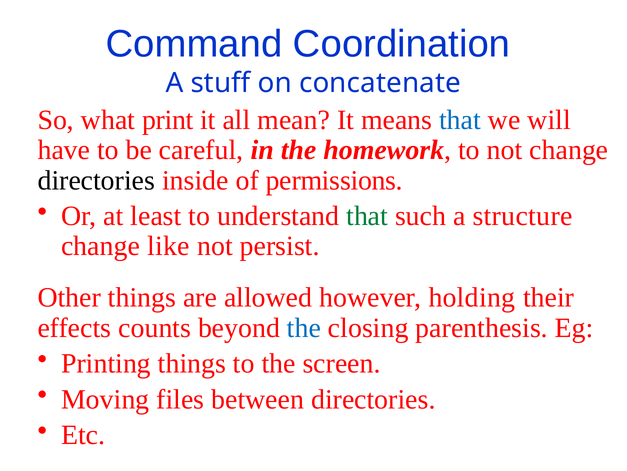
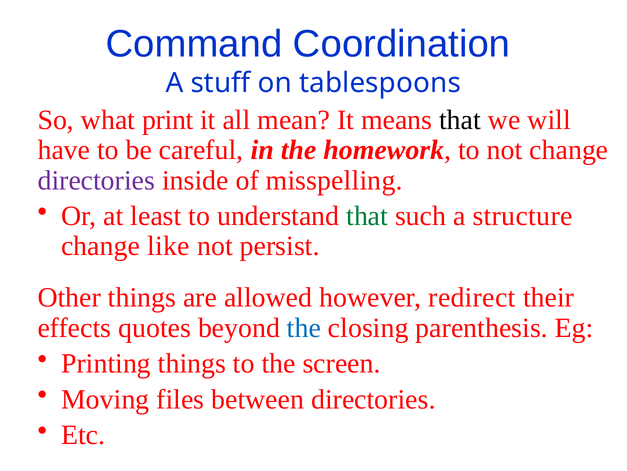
concatenate: concatenate -> tablespoons (380, 83)
that colour: blue -> black (460, 120)
directories colour: black -> purple (96, 180)
permissions: permissions -> misspelling (334, 180)
holding: holding -> redirect (472, 297)
counts: counts -> quotes (155, 327)
